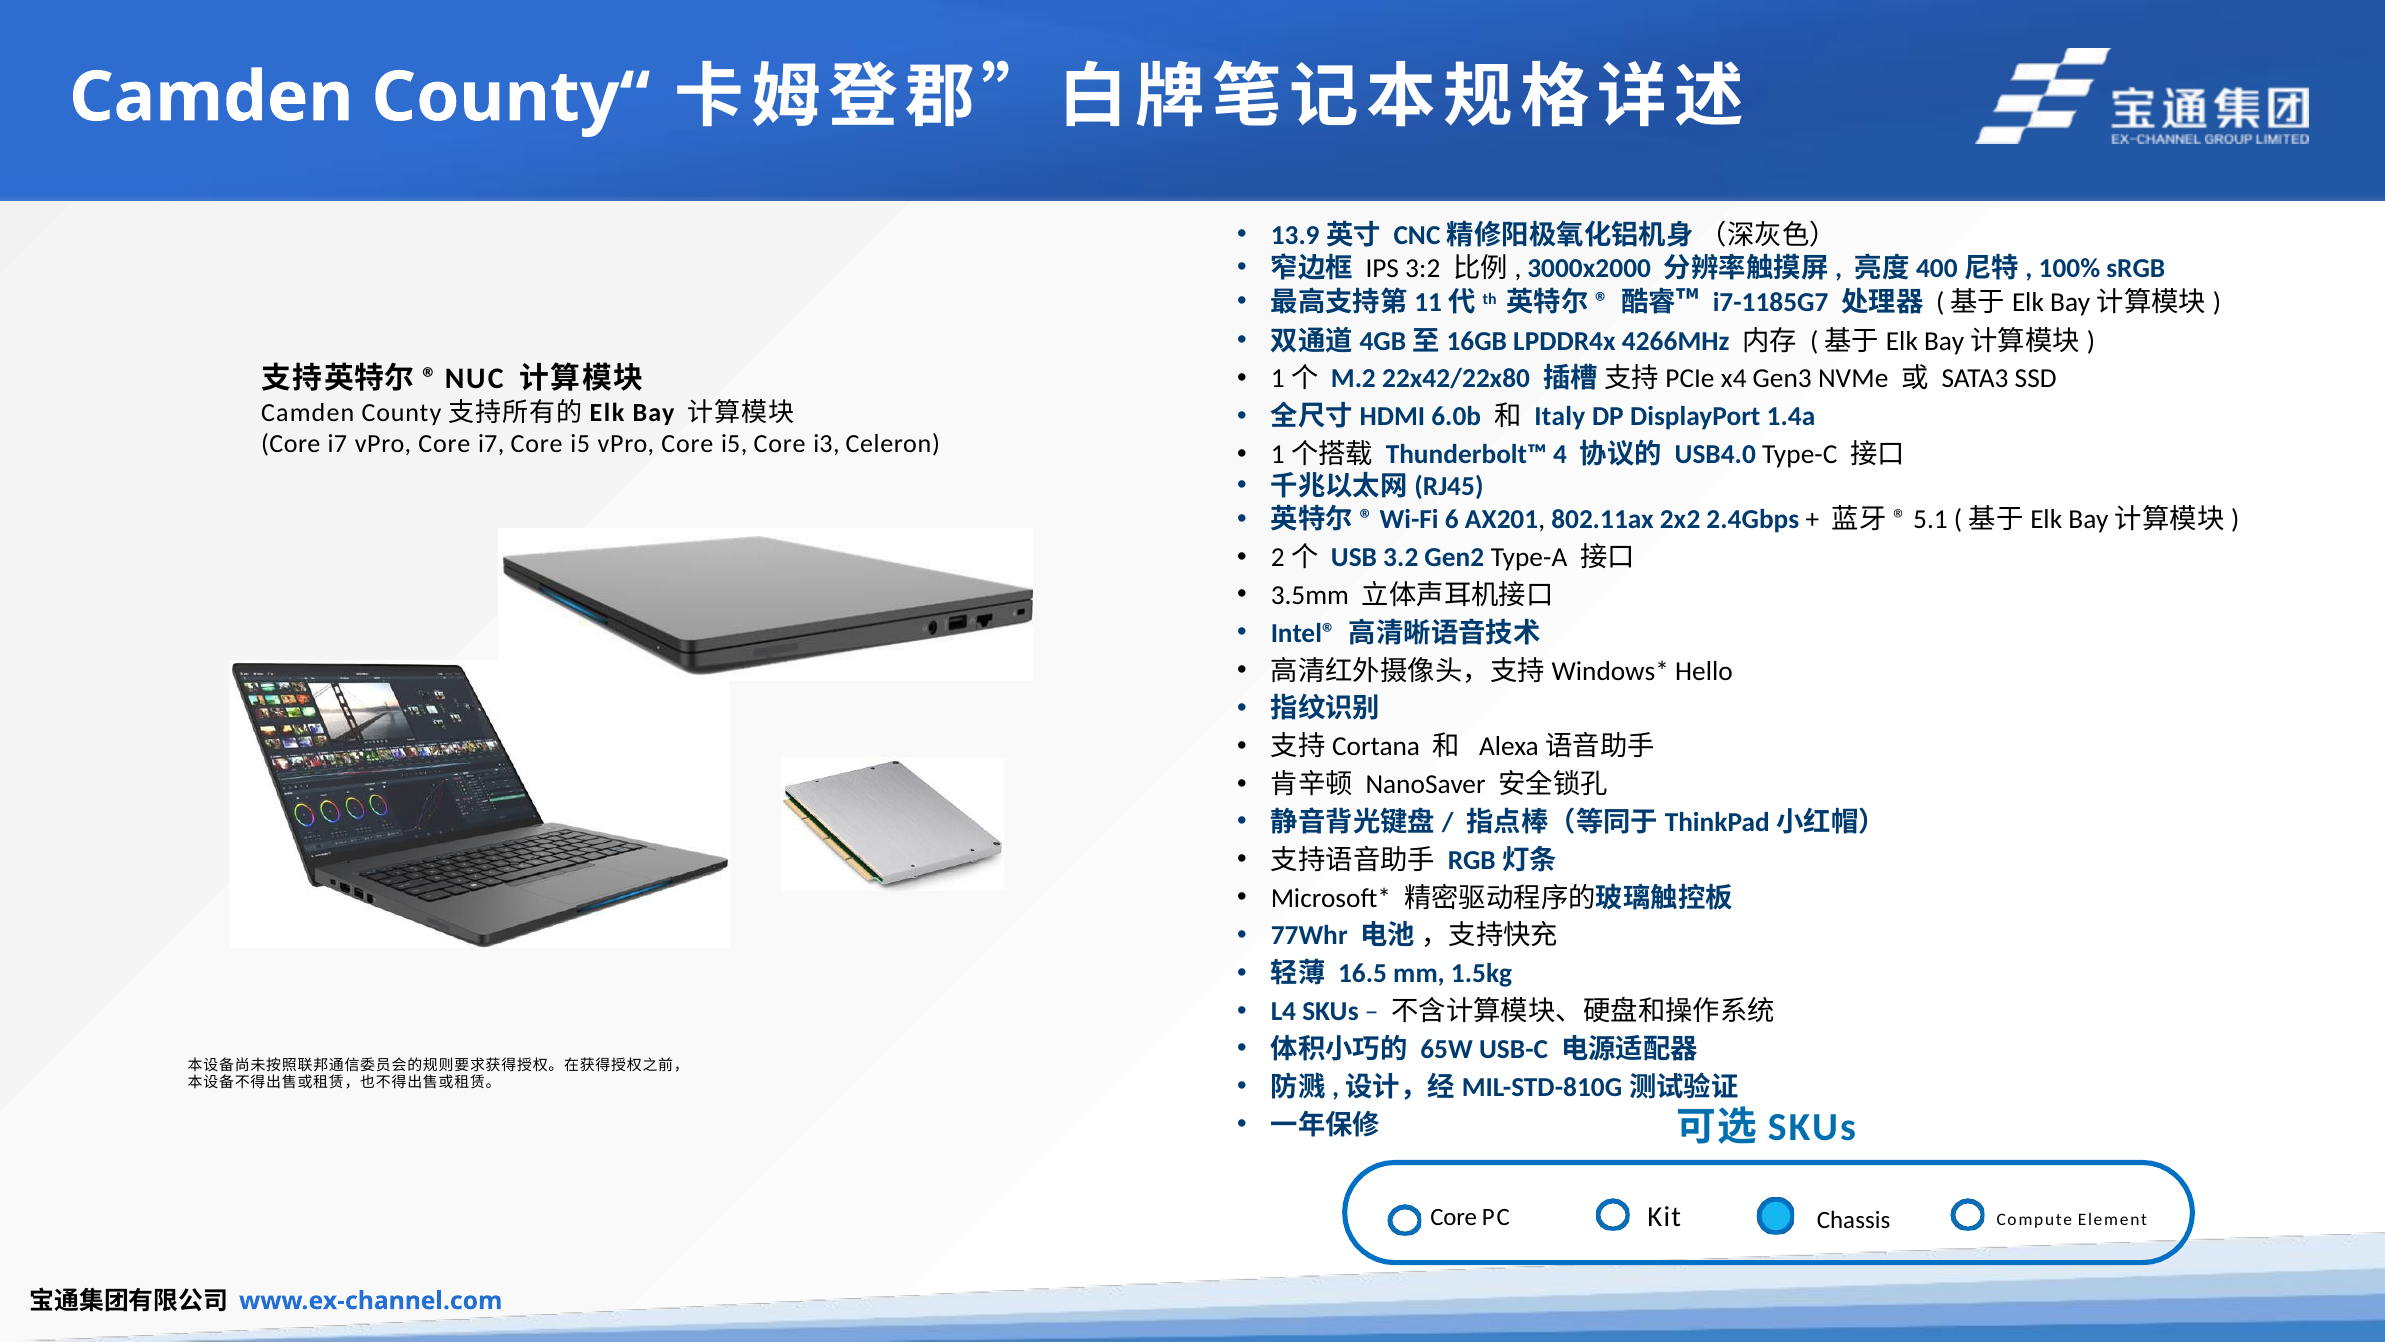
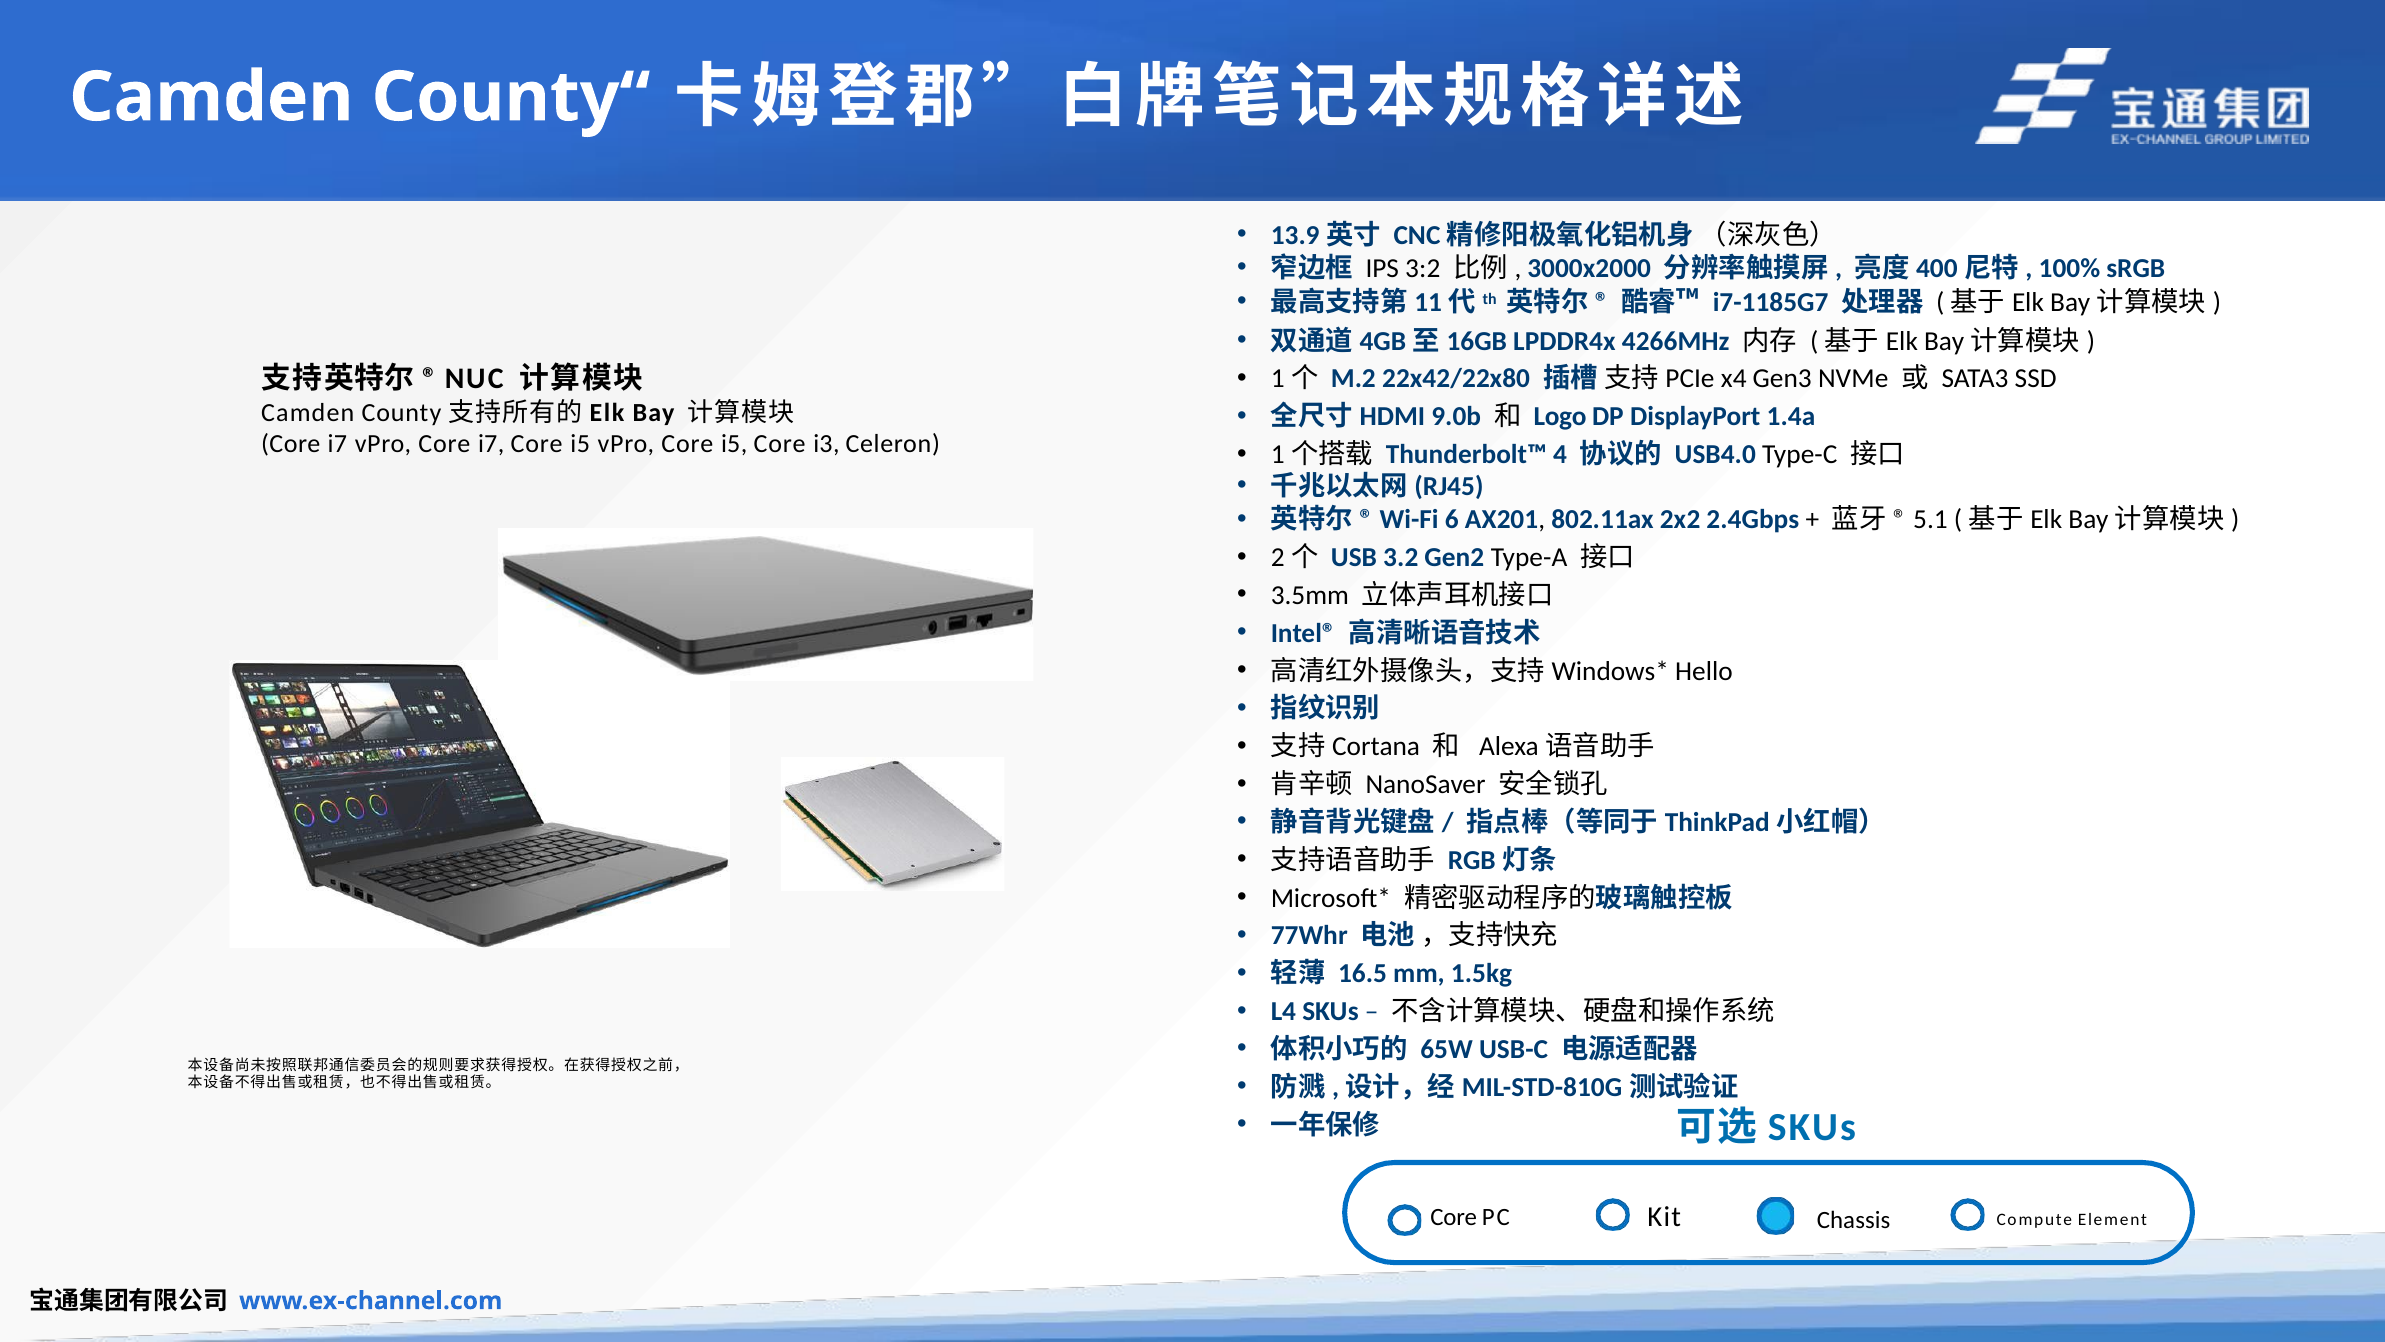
6.0b: 6.0b -> 9.0b (1456, 417)
Italy: Italy -> Logo (1560, 417)
